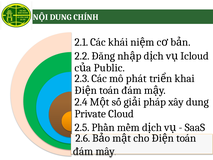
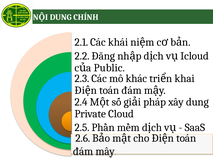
phát: phát -> khác (136, 78)
